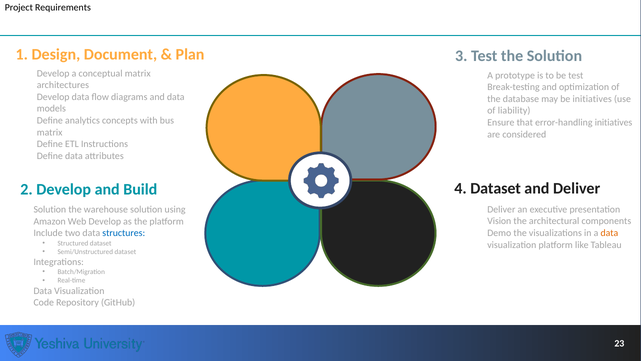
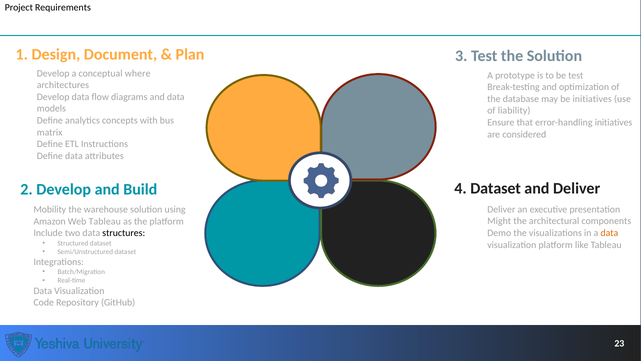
conceptual matrix: matrix -> where (138, 73)
Solution: Solution -> Mobility (50, 209)
Web Develop: Develop -> Tableau (105, 221)
Vision: Vision -> Might (499, 221)
structures colour: blue -> black (124, 233)
